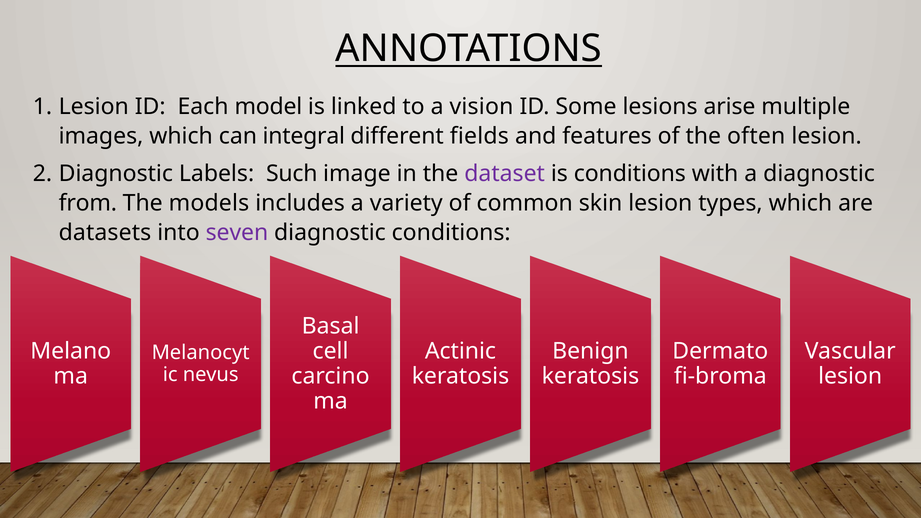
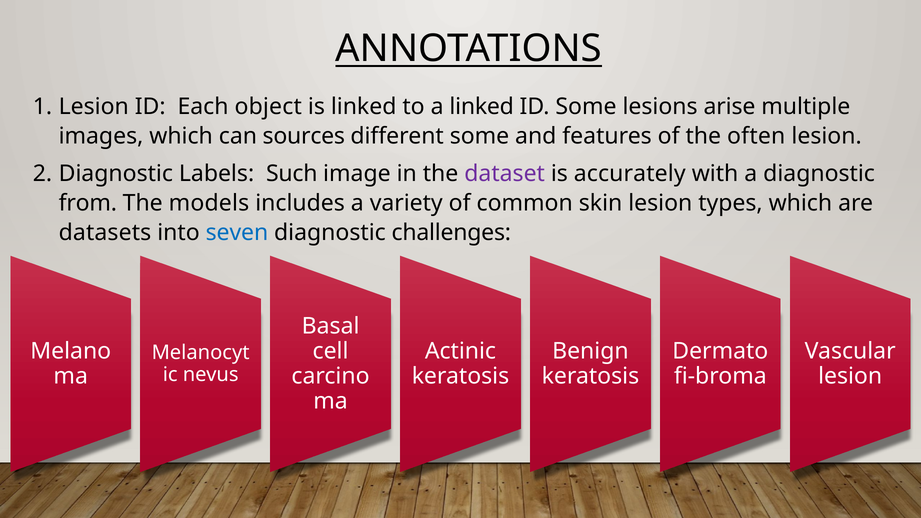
model: model -> object (268, 107)
a vision: vision -> linked (482, 107)
integral: integral -> sources (304, 136)
different fields: fields -> some (479, 136)
is conditions: conditions -> accurately (630, 174)
seven colour: purple -> blue (237, 233)
diagnostic conditions: conditions -> challenges (451, 233)
